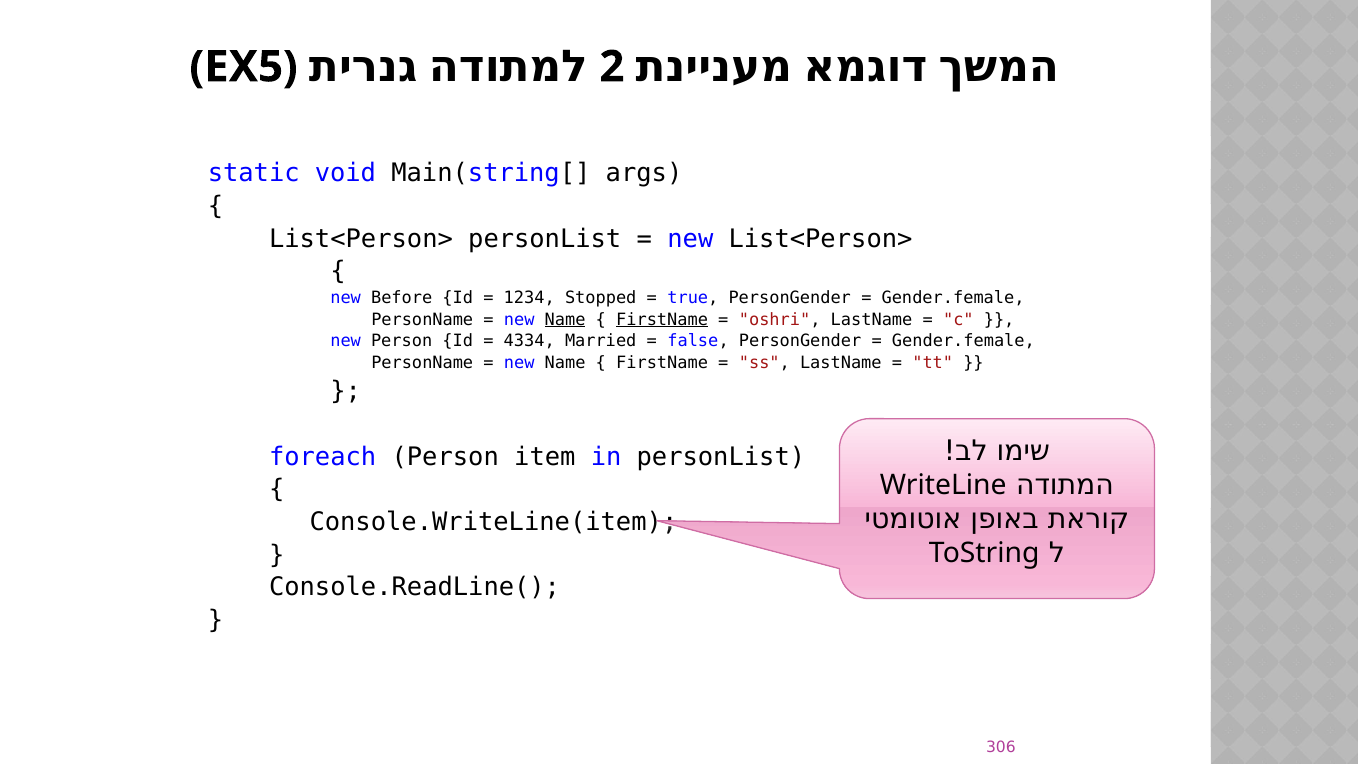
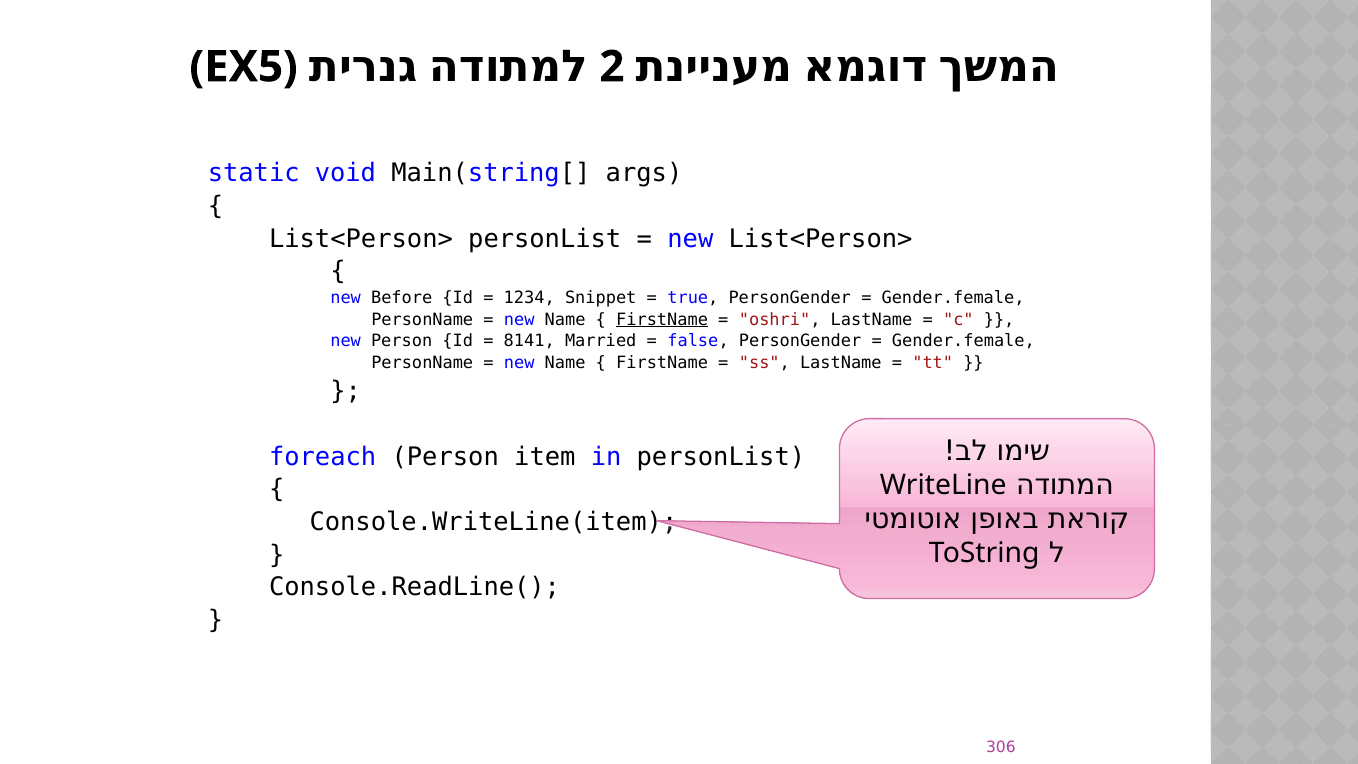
Stopped: Stopped -> Snippet (601, 298)
Name underline: present -> none (565, 320)
4334: 4334 -> 8141 (529, 341)
